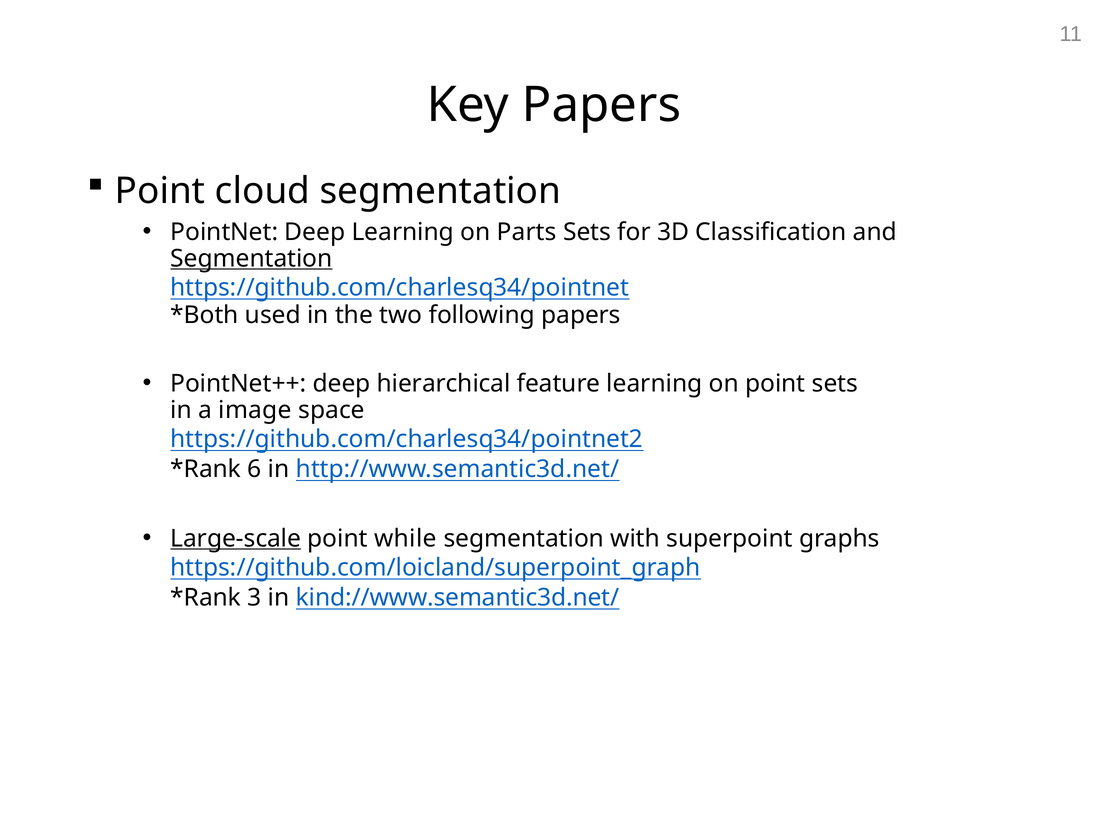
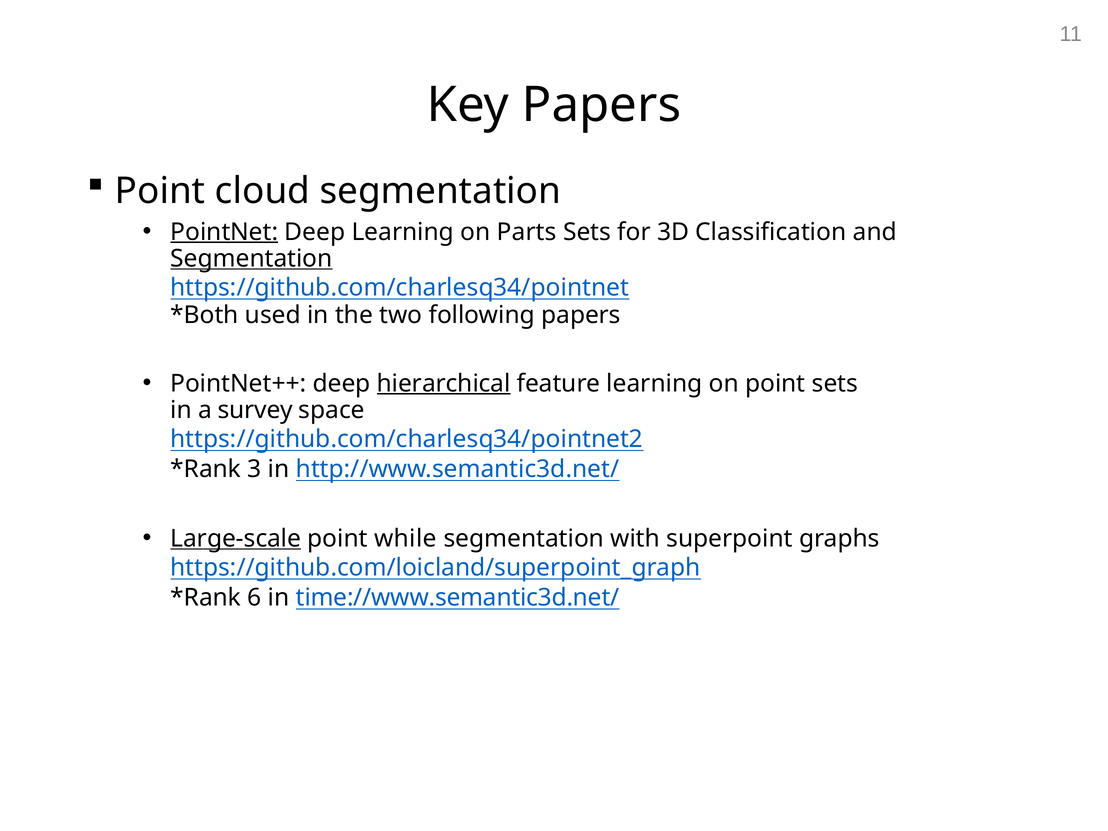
PointNet underline: none -> present (224, 232)
hierarchical underline: none -> present (444, 383)
image: image -> survey (255, 410)
6: 6 -> 3 (254, 469)
3: 3 -> 6 (254, 598)
kind://www.semantic3d.net/: kind://www.semantic3d.net/ -> time://www.semantic3d.net/ (458, 598)
